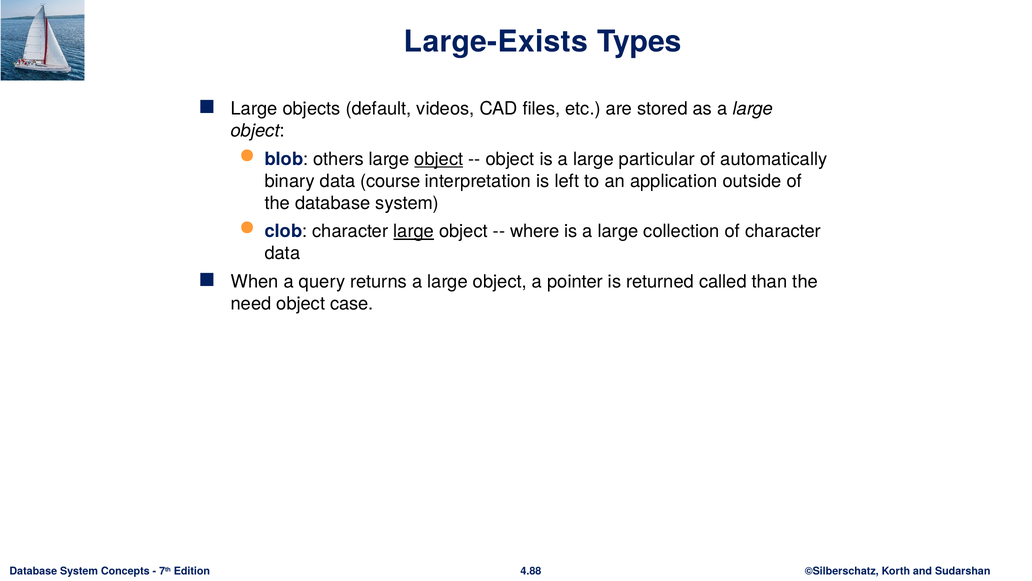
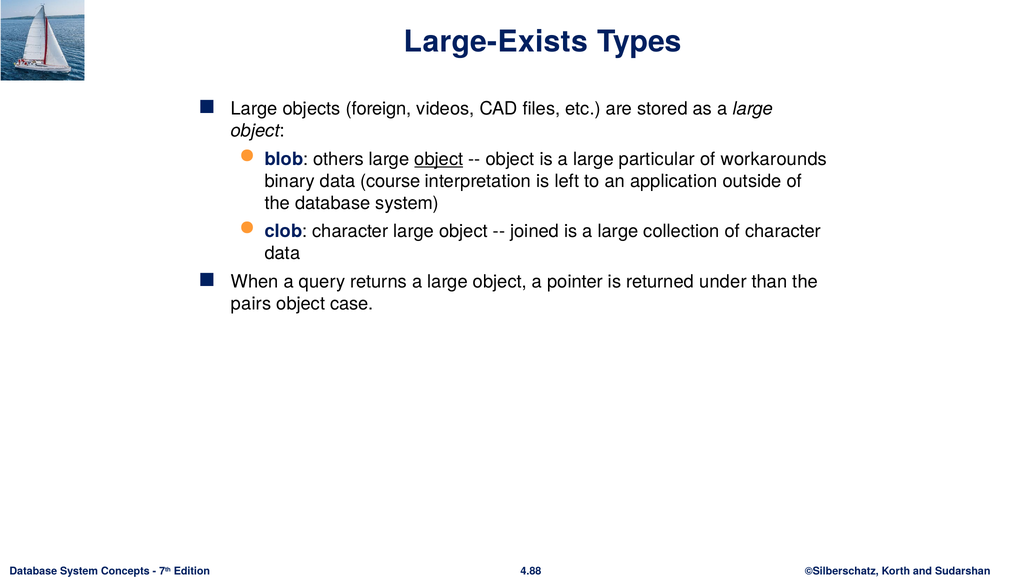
default: default -> foreign (379, 109)
automatically: automatically -> workarounds (774, 159)
large underline: present -> none (414, 231)
where: where -> joined (535, 231)
called: called -> under (723, 281)
need: need -> pairs (251, 303)
